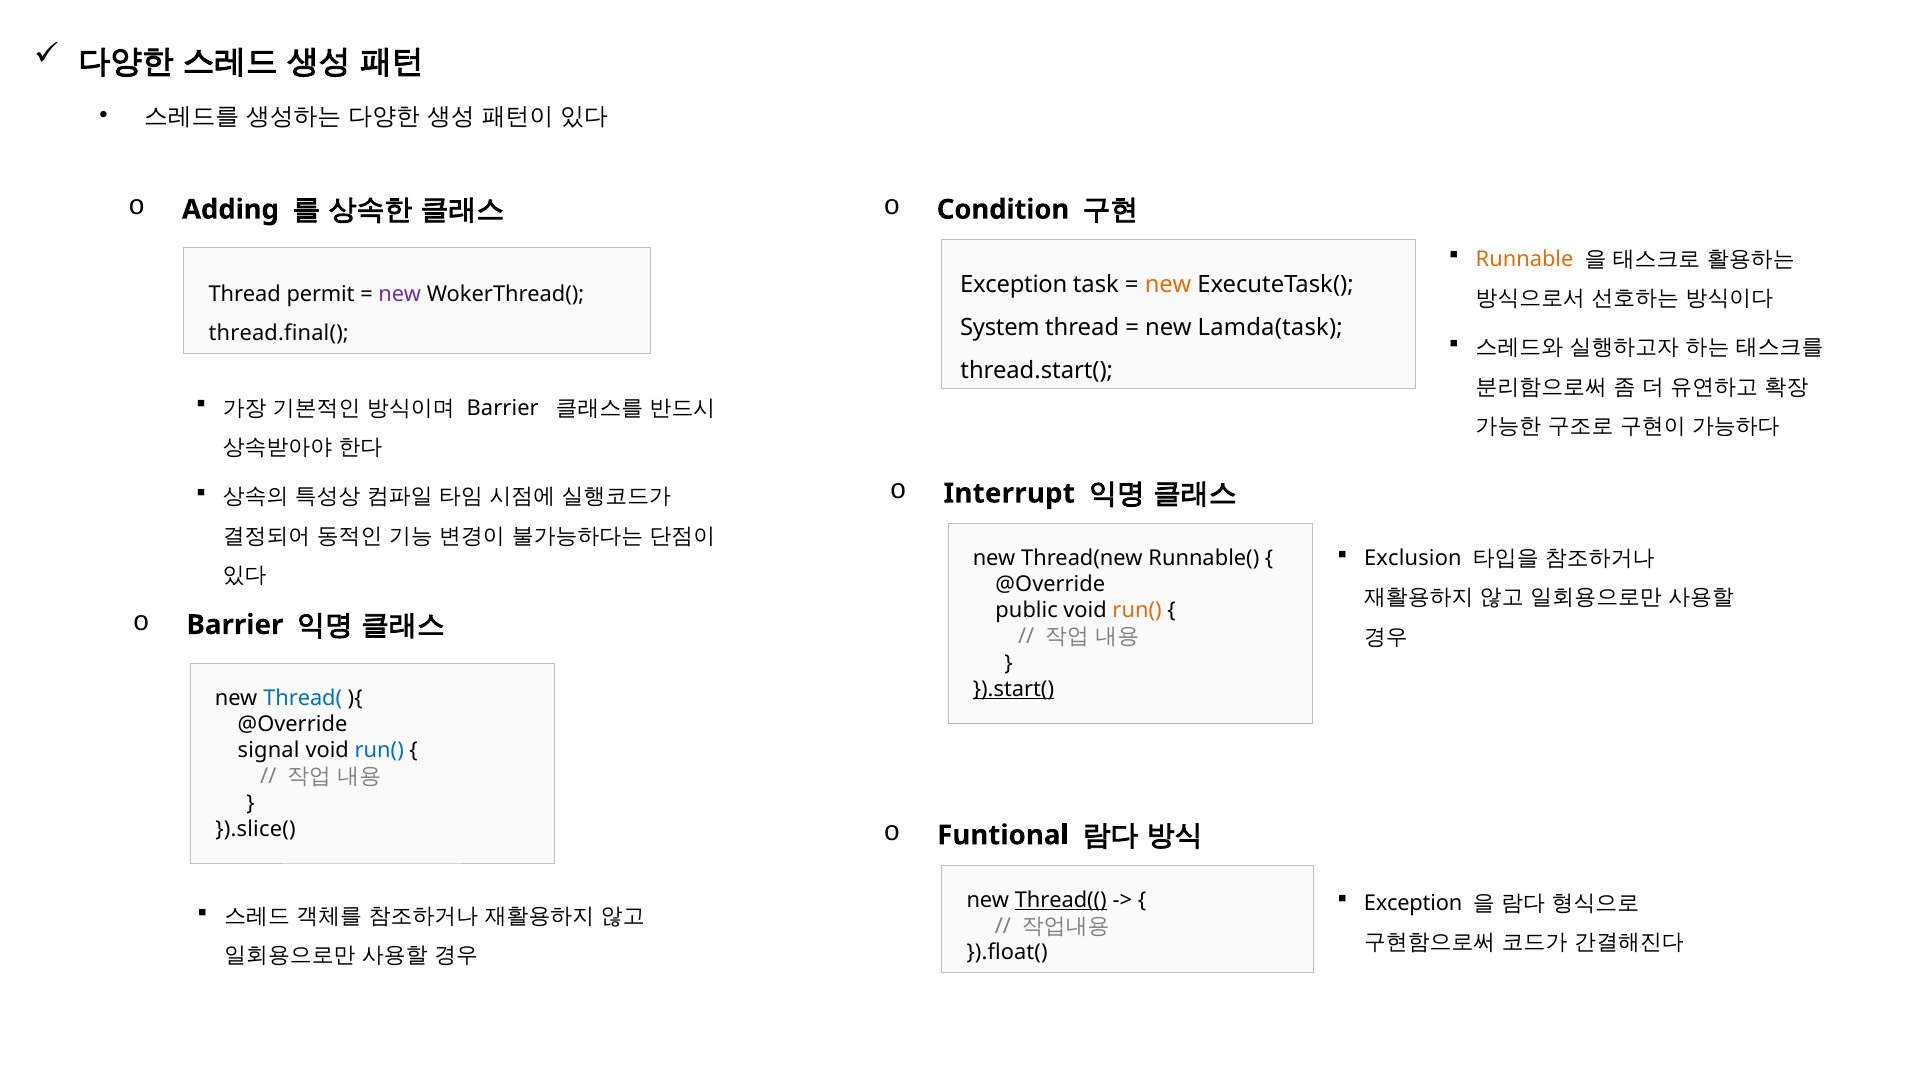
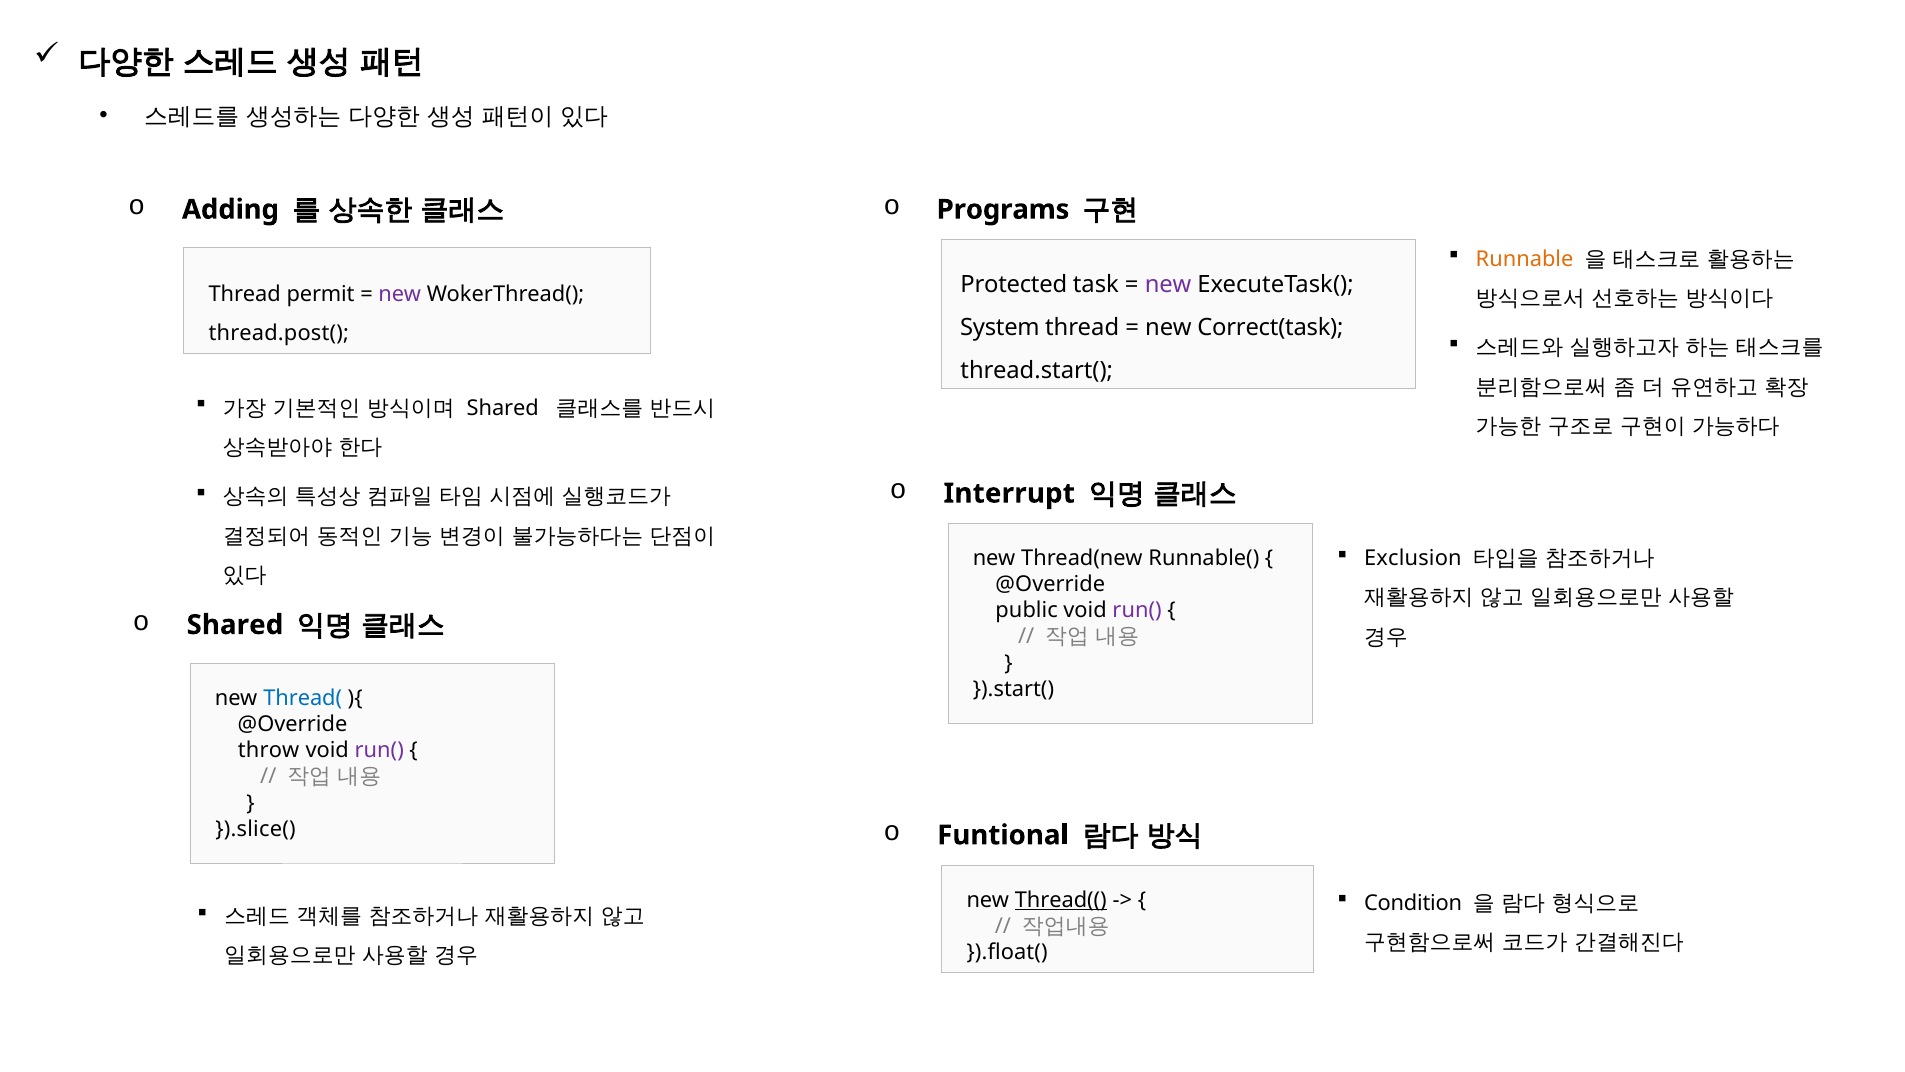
Condition: Condition -> Programs (1003, 209)
Exception: Exception -> Protected (1014, 285)
new colour: orange -> purple (1168, 285)
Lamda(task: Lamda(task -> Correct(task (1270, 328)
thread.final(: thread.final( -> thread.post( (279, 334)
Barrier: Barrier -> Shared (503, 408)
run( colour: orange -> purple (1137, 610)
Barrier: Barrier -> Shared (235, 625)
}).start( underline: present -> none (1013, 689)
signal: signal -> throw (269, 750)
run( colour: blue -> purple (379, 750)
Exception: Exception -> Condition (1413, 902)
